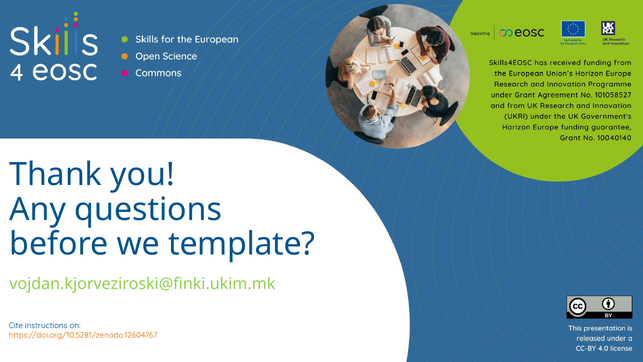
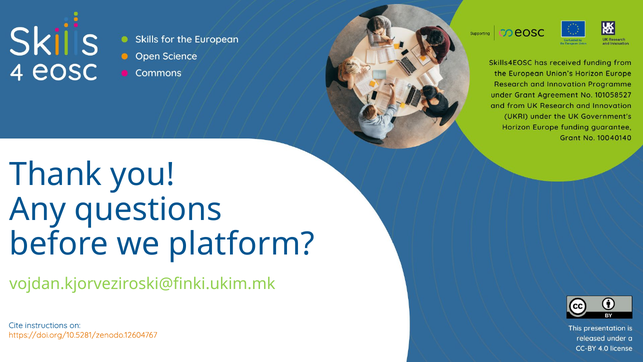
template: template -> platform (242, 244)
